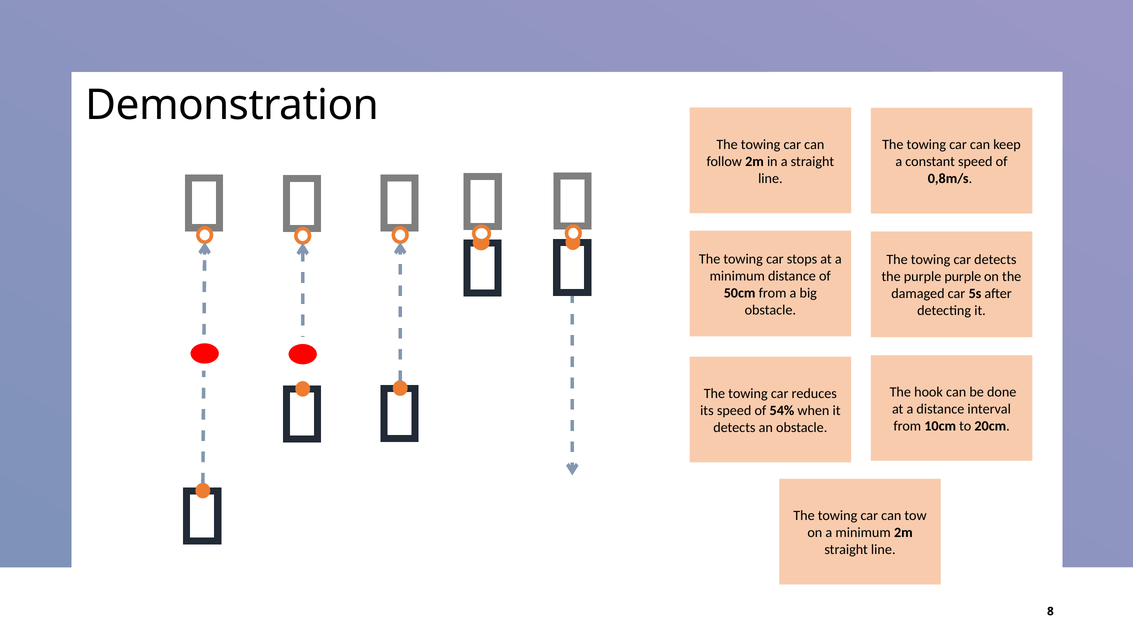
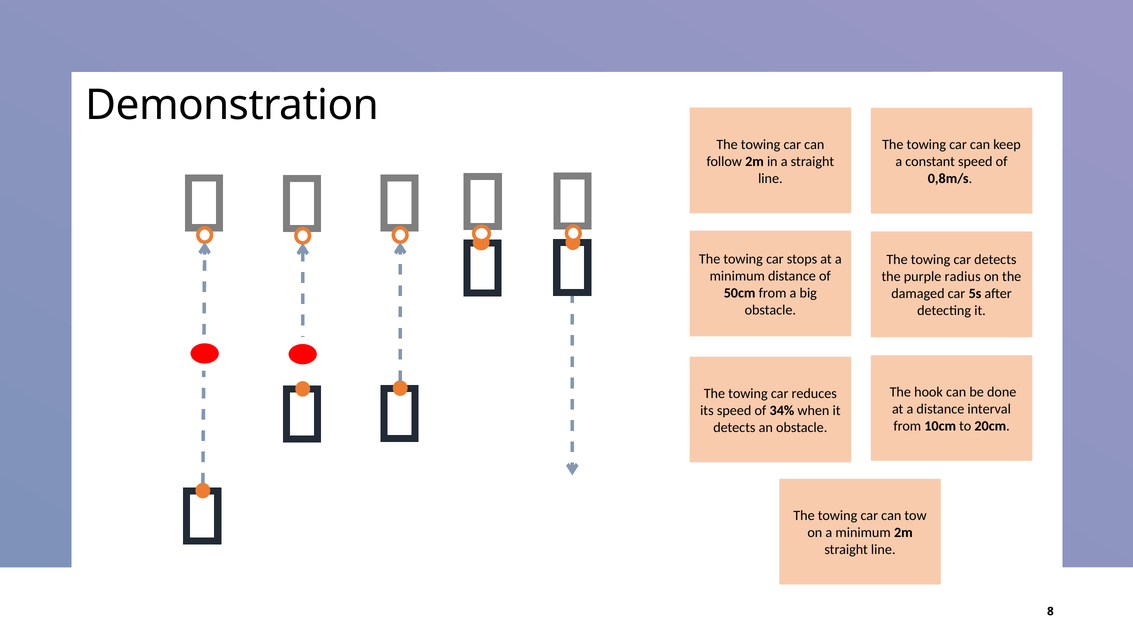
purple purple: purple -> radius (963, 277)
54%: 54% -> 34% (782, 411)
